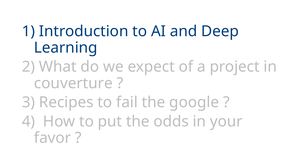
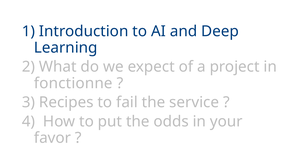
couverture: couverture -> fonctionne (73, 83)
google: google -> service (194, 103)
